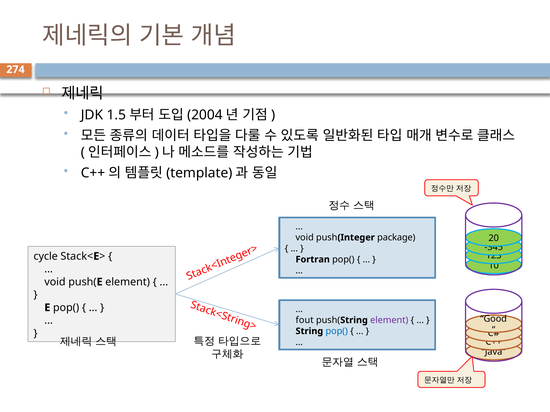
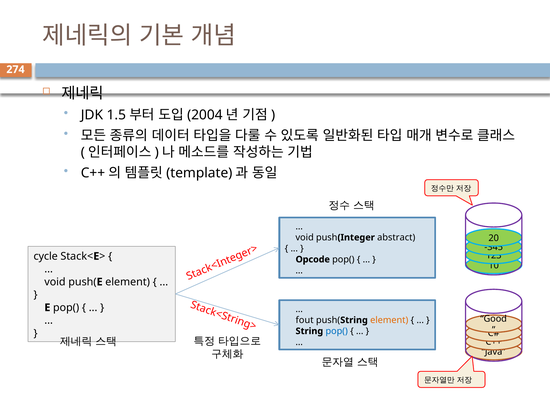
package: package -> abstract (396, 238)
Fortran: Fortran -> Opcode (313, 260)
element colour: purple -> orange (389, 321)
